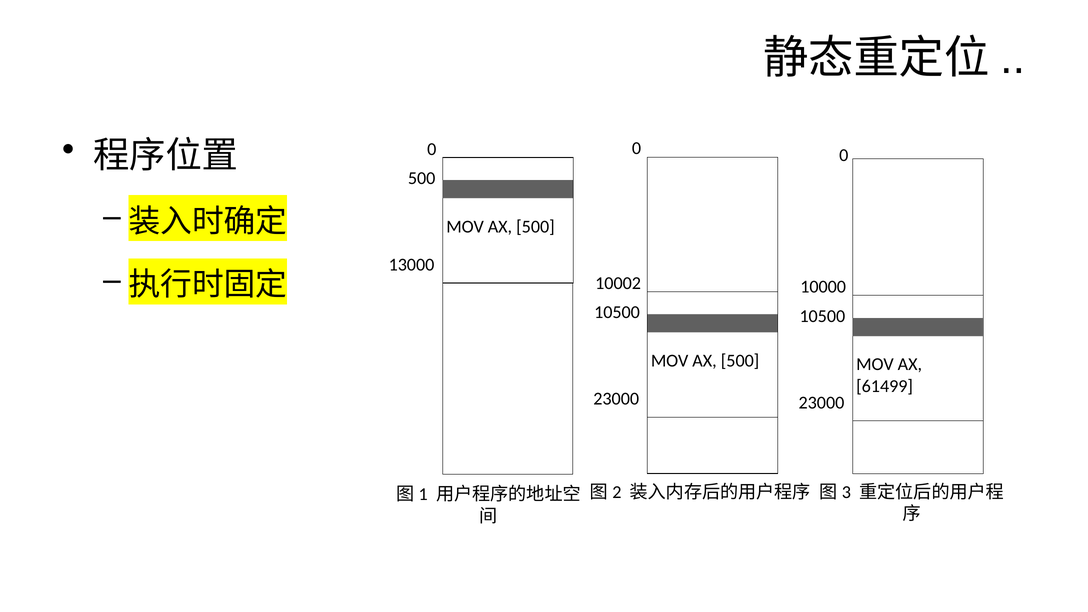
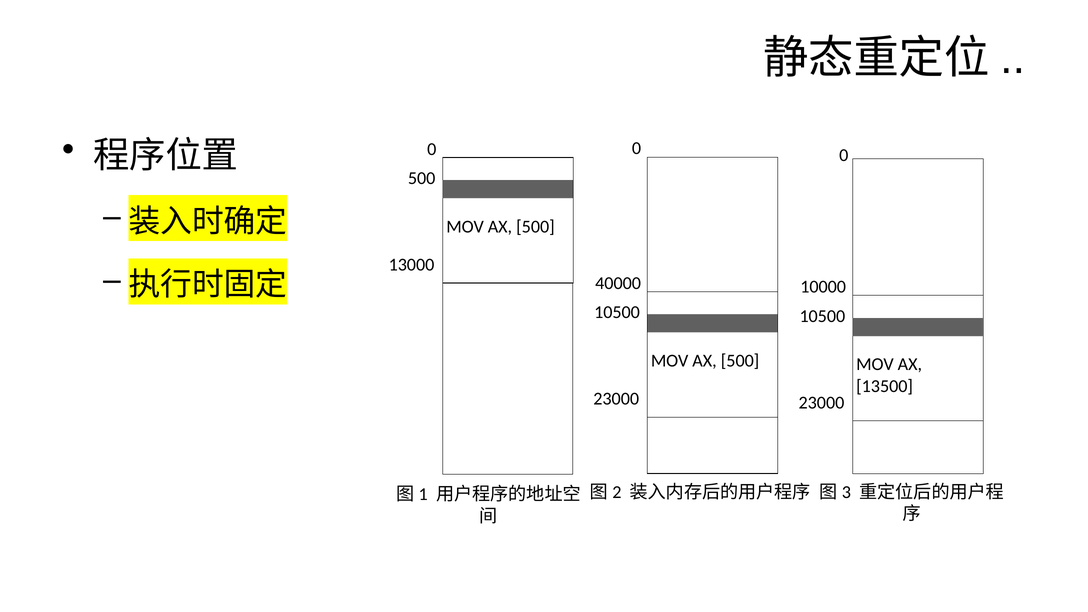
10002: 10002 -> 40000 (618, 283)
61499: 61499 -> 13500 (885, 386)
